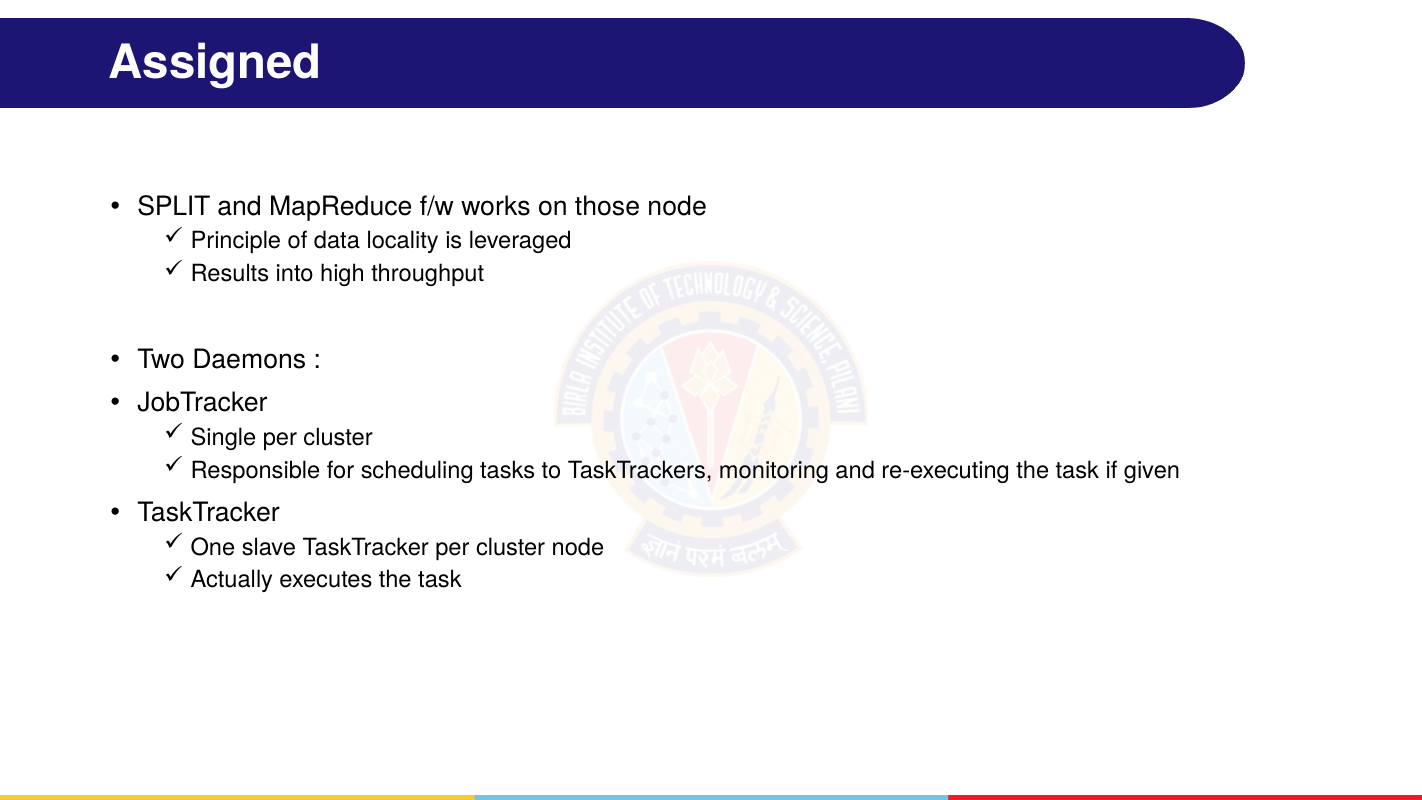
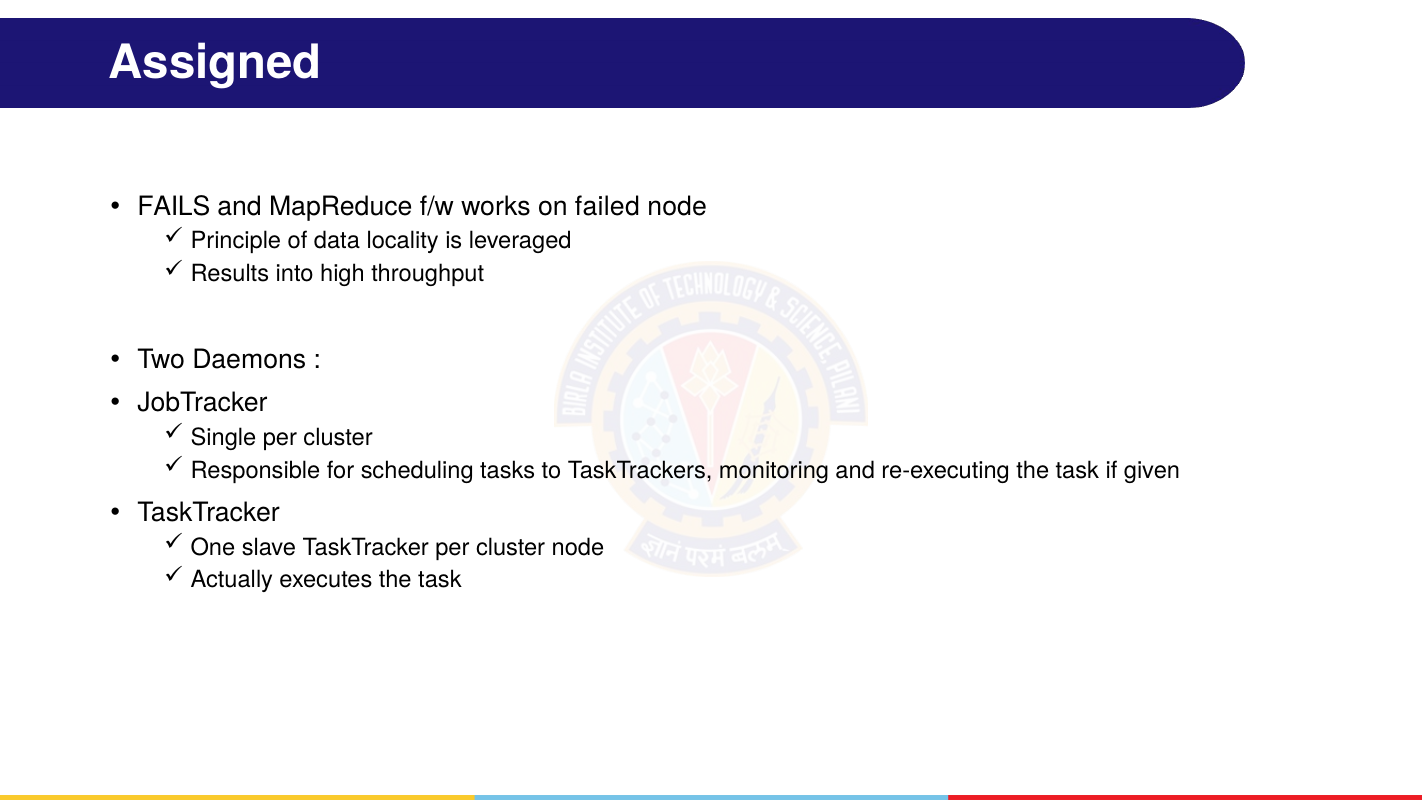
SPLIT: SPLIT -> FAILS (174, 206)
those: those -> failed (607, 206)
